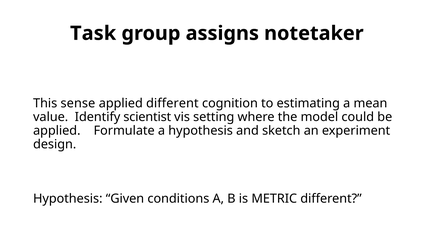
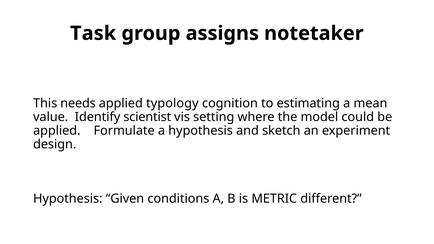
sense: sense -> needs (78, 103)
applied different: different -> typology (172, 103)
